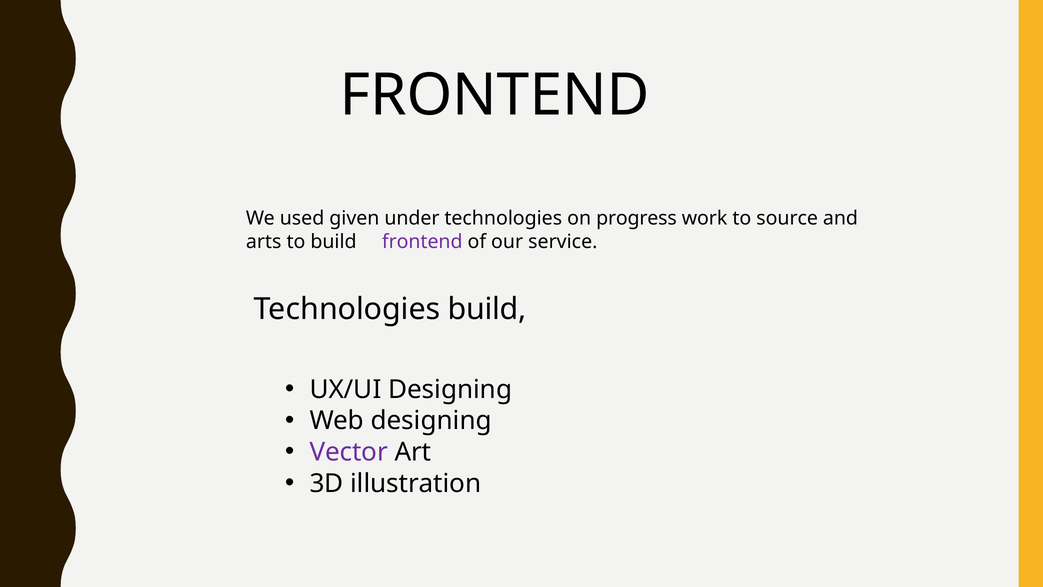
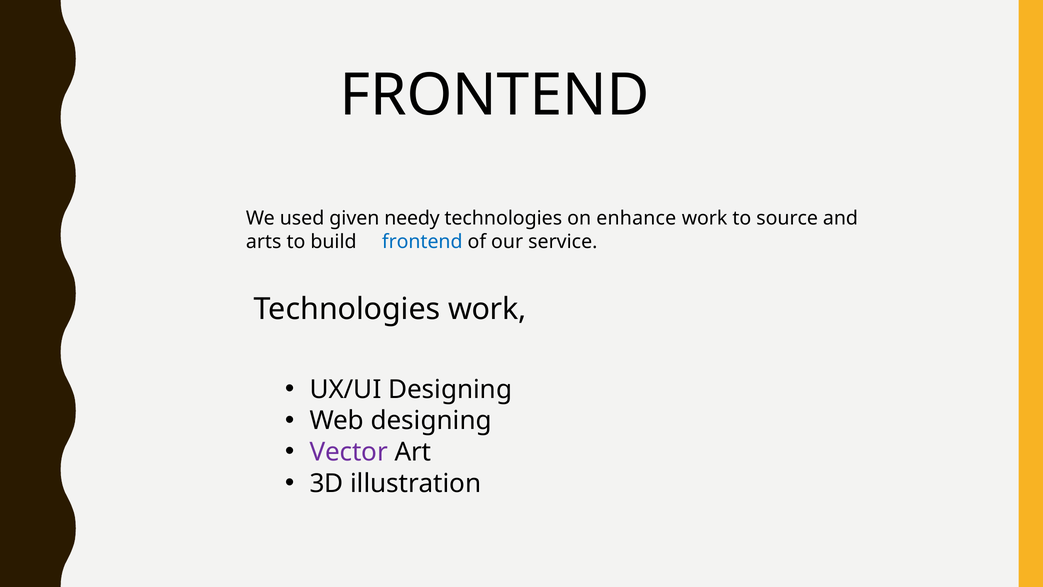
under: under -> needy (412, 218)
progress: progress -> enhance (636, 218)
frontend colour: purple -> blue (422, 242)
Technologies build: build -> work (487, 309)
